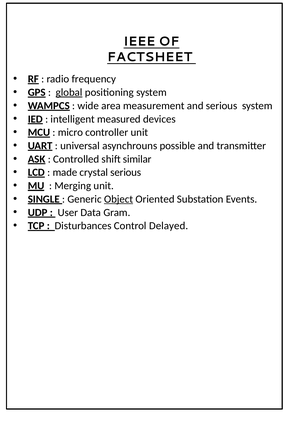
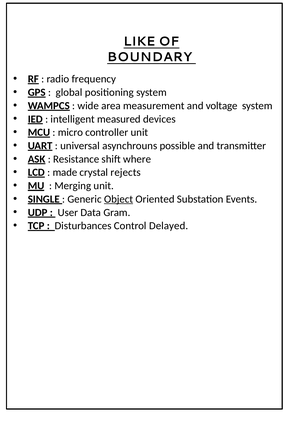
IEEE: IEEE -> LIKE (139, 41)
FACTSHEET: FACTSHEET -> BOUNDARY (150, 57)
global underline: present -> none (69, 92)
and serious: serious -> voltage (222, 106)
Controlled: Controlled -> Resistance (76, 159)
similar: similar -> where (137, 159)
crystal serious: serious -> rejects (126, 172)
